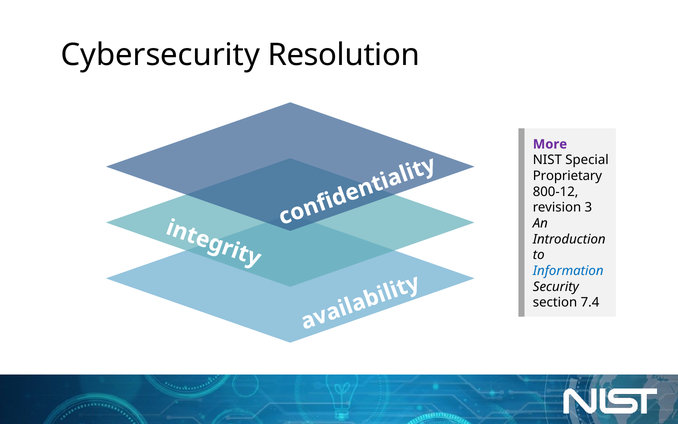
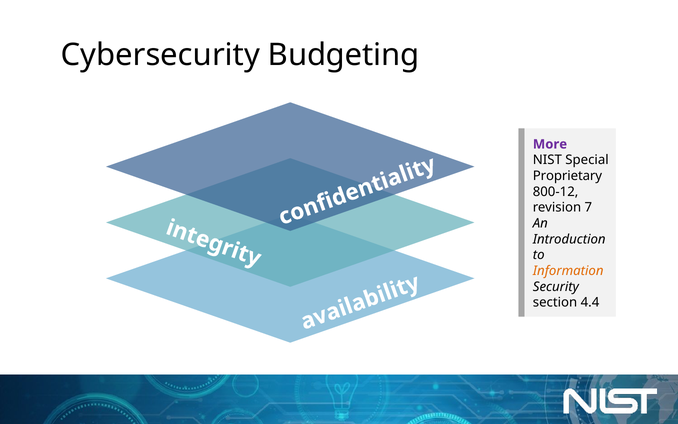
Resolution: Resolution -> Budgeting (344, 55)
3: 3 -> 7 (588, 207)
Information colour: blue -> orange (568, 271)
7.4: 7.4 -> 4.4 (590, 302)
